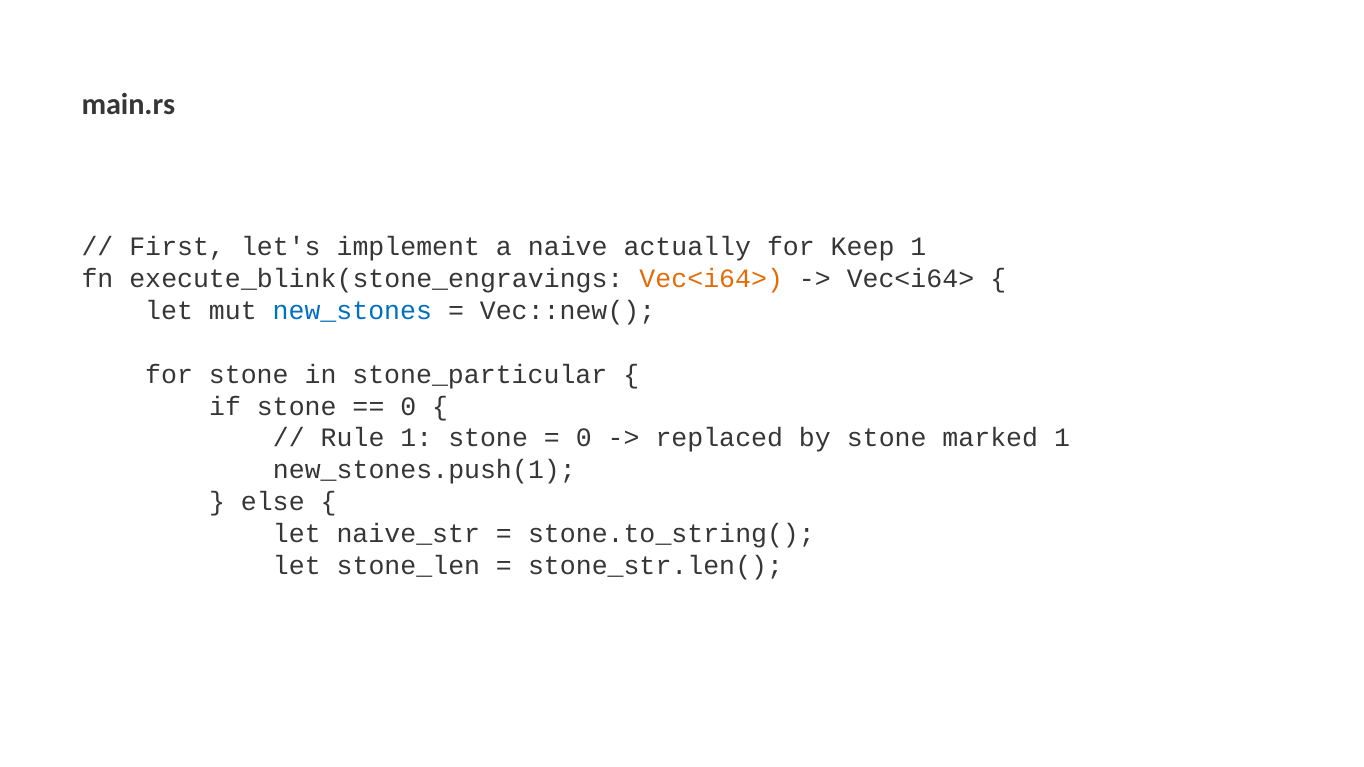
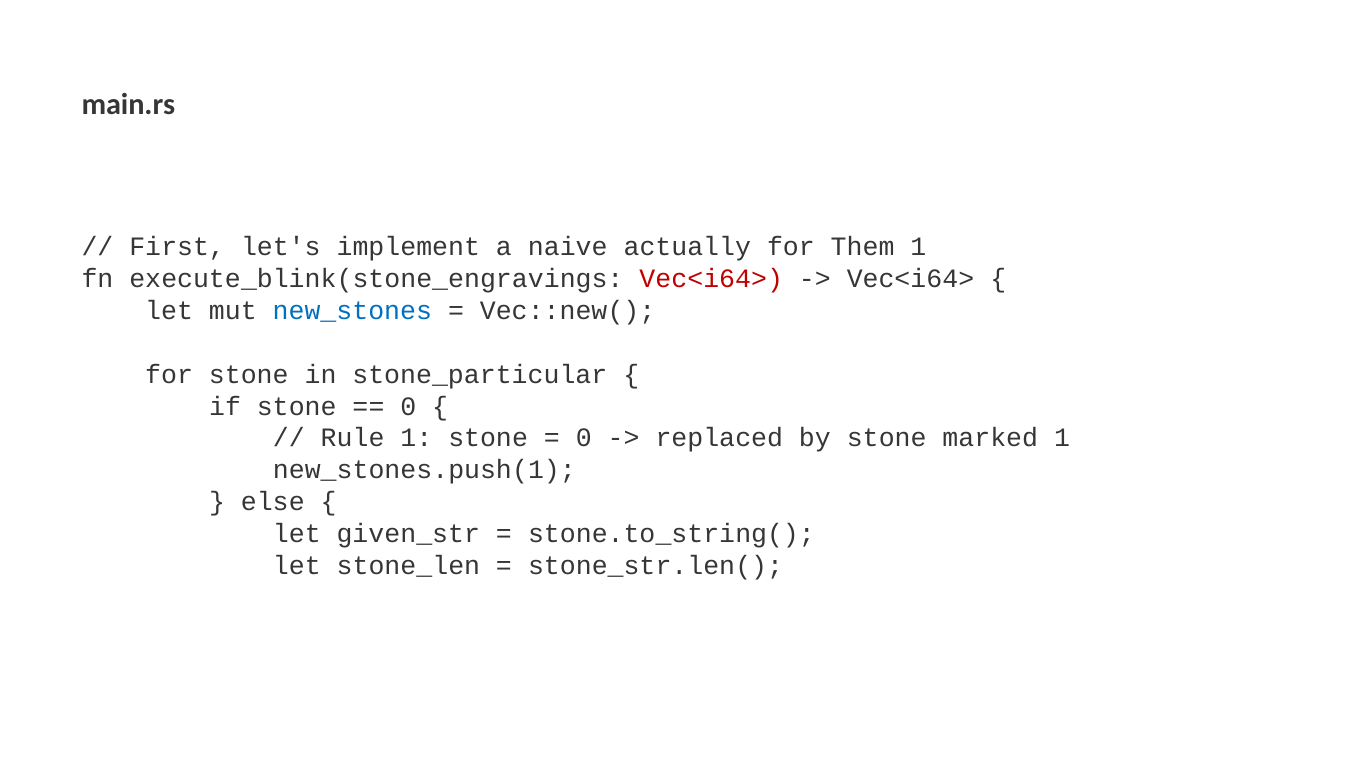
Keep: Keep -> Them (863, 247)
Vec<i64> colour: orange -> red (711, 279)
naive_str: naive_str -> given_str (408, 534)
